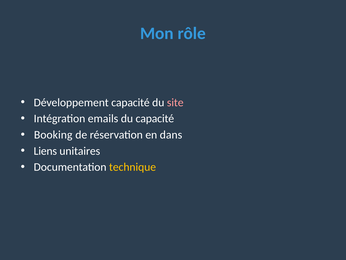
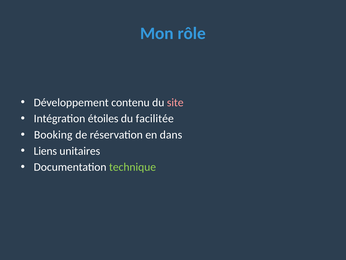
Développement capacité: capacité -> contenu (130, 102)
emails: emails -> étoiles (103, 118)
du capacité: capacité -> facilitée (155, 118)
technique colour: yellow -> light green (133, 167)
